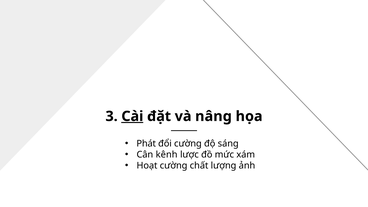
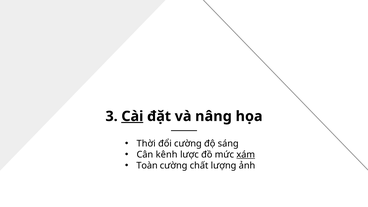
Phát: Phát -> Thời (146, 144)
xám underline: none -> present (246, 155)
Hoạt: Hoạt -> Toàn (147, 166)
